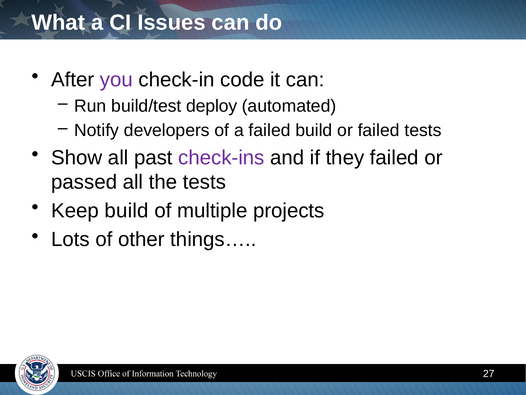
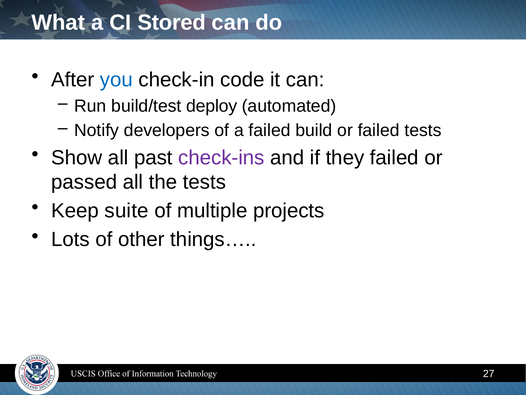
Issues: Issues -> Stored (172, 23)
you colour: purple -> blue (116, 80)
Keep build: build -> suite (127, 211)
